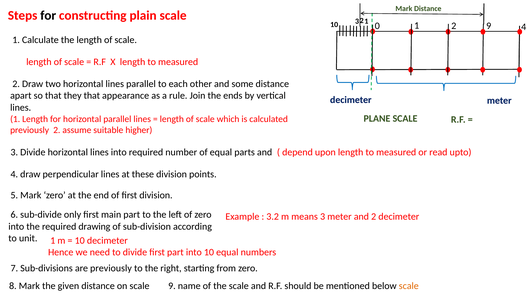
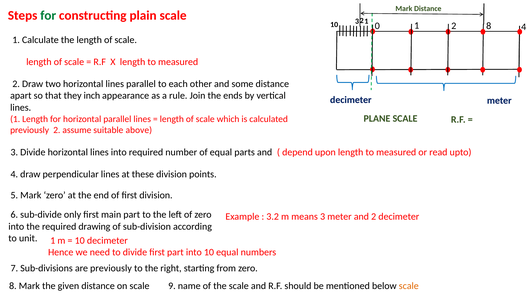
for colour: black -> green (48, 15)
2 9: 9 -> 8 (489, 26)
they that: that -> inch (92, 96)
higher: higher -> above (139, 130)
